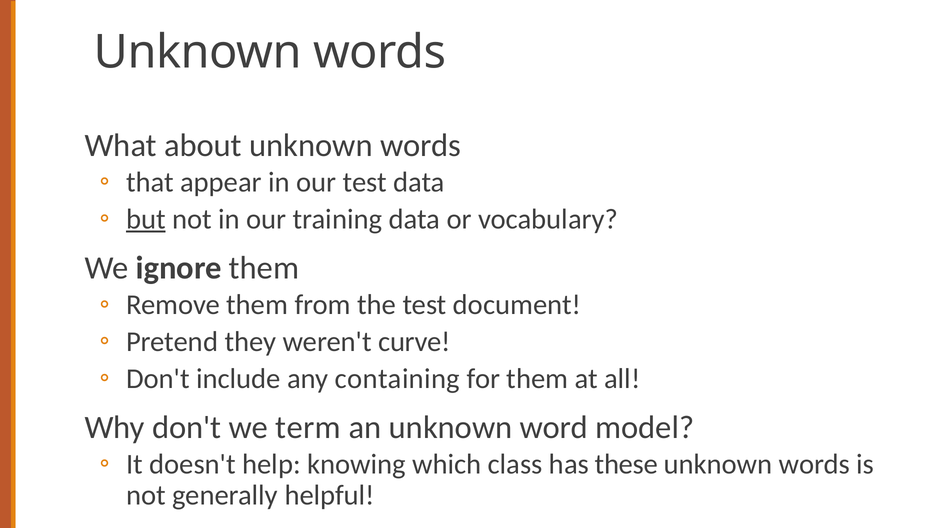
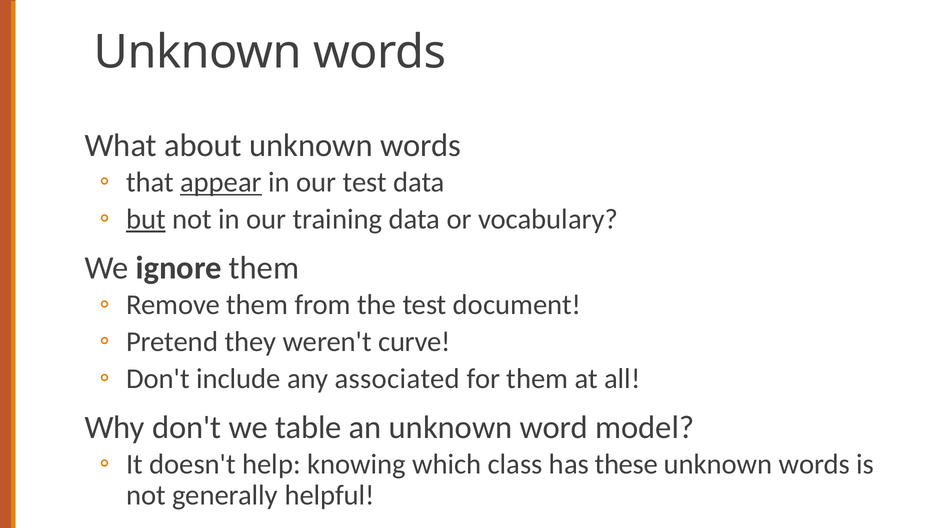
appear underline: none -> present (221, 182)
containing: containing -> associated (397, 379)
term: term -> table (308, 427)
